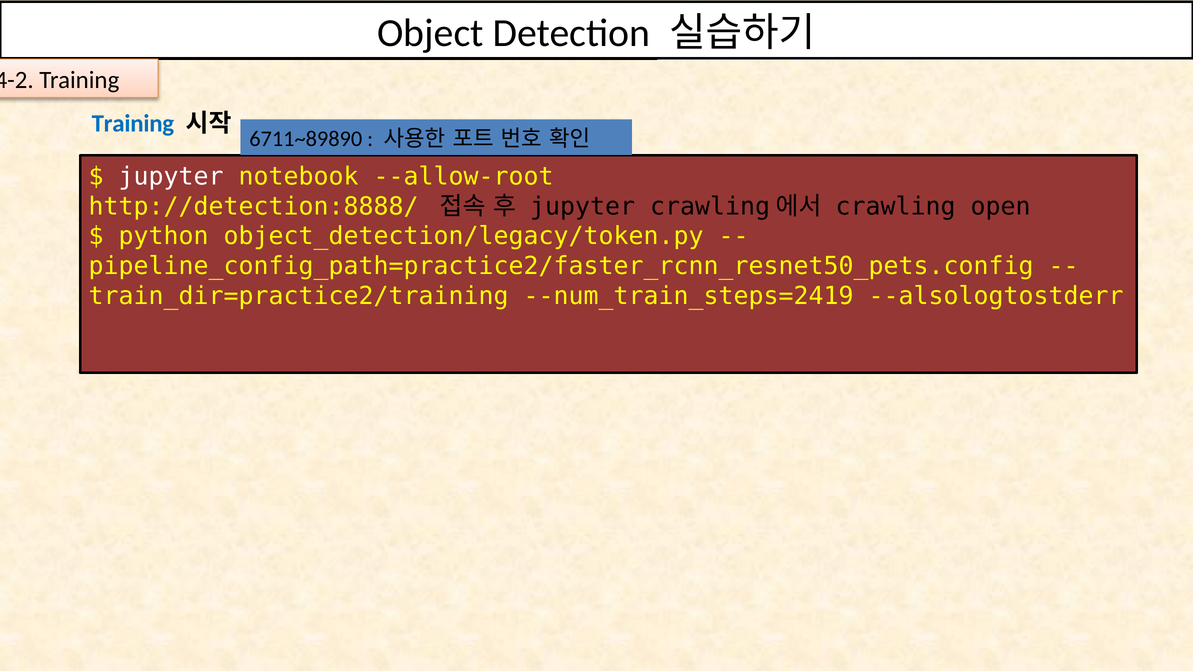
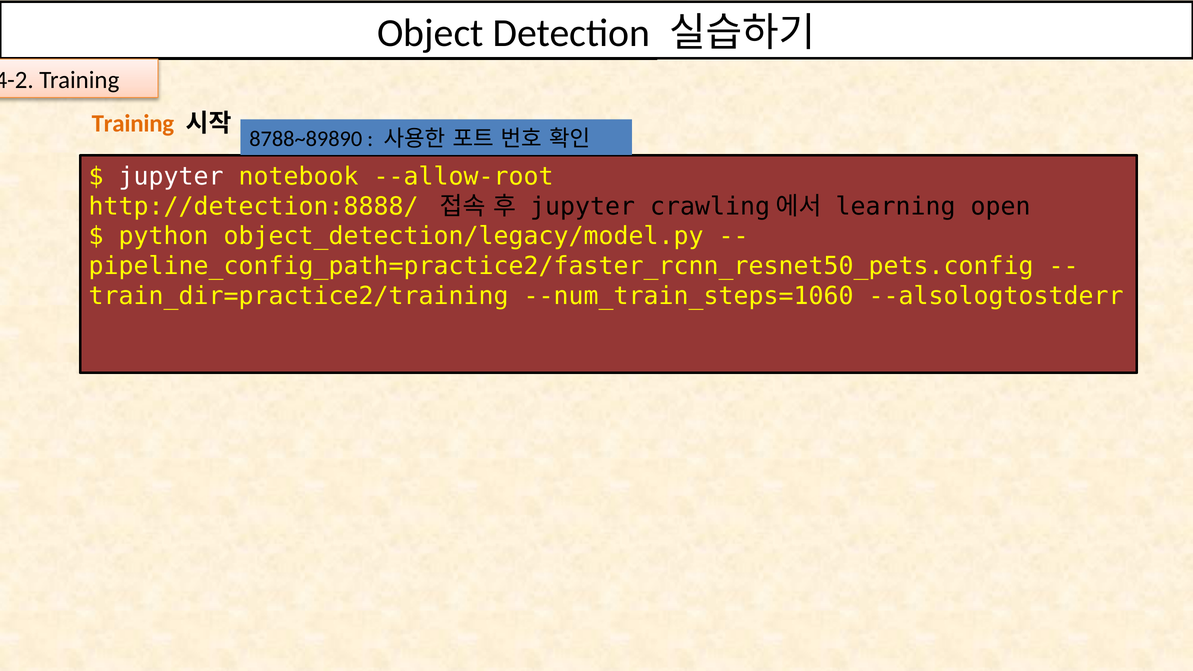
Training colour: blue -> orange (133, 123)
6711~89890: 6711~89890 -> 8788~89890 (306, 139)
crawling: crawling -> learning (896, 206)
object_detection/legacy/token.py: object_detection/legacy/token.py -> object_detection/legacy/model.py (464, 236)
--num_train_steps=2419: --num_train_steps=2419 -> --num_train_steps=1060 (689, 296)
